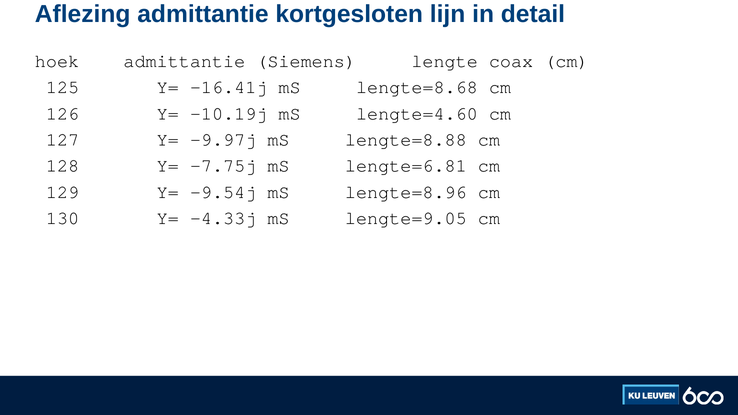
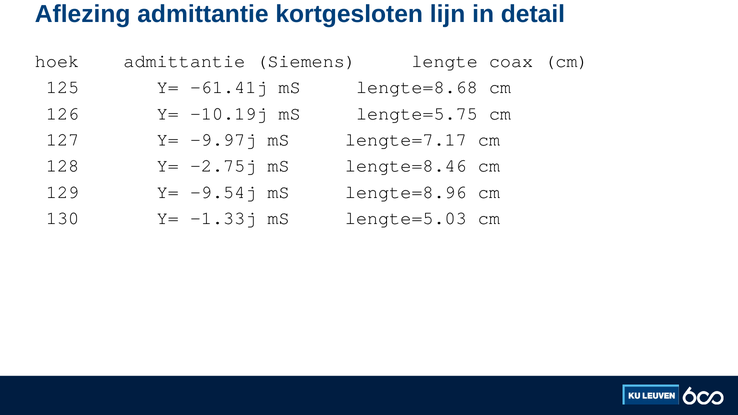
-16.41j: -16.41j -> -61.41j (229, 87)
lengte=4.60: lengte=4.60 -> lengte=5.75 (417, 114)
lengte=8.88: lengte=8.88 -> lengte=7.17 (406, 140)
-7.75j: -7.75j -> -2.75j (223, 166)
lengte=6.81: lengte=6.81 -> lengte=8.46 (406, 166)
-4.33j: -4.33j -> -1.33j (223, 218)
lengte=9.05: lengte=9.05 -> lengte=5.03 (406, 218)
